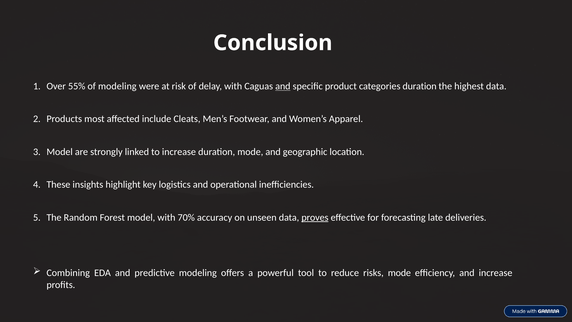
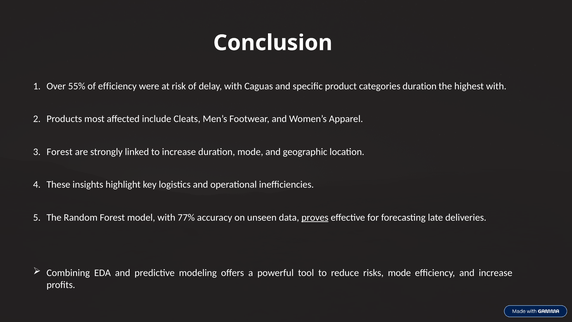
of modeling: modeling -> efficiency (117, 86)
and underline: present -> none (283, 86)
highest data: data -> with (496, 86)
Model: Model -> Forest (60, 152)
70%: 70% -> 77% (186, 217)
